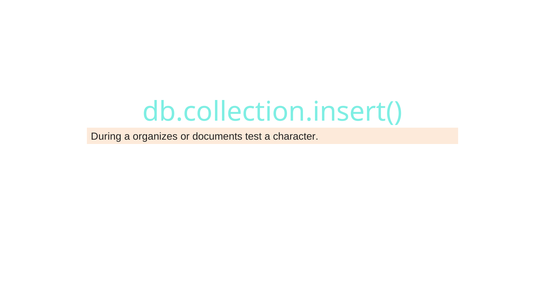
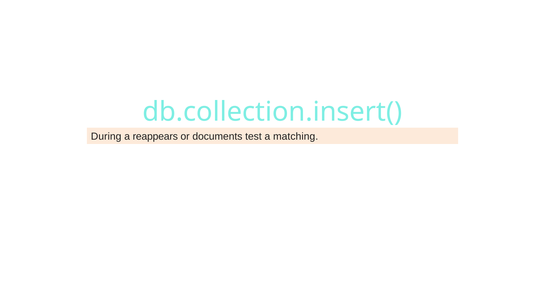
organizes: organizes -> reappears (155, 137)
character: character -> matching (296, 137)
